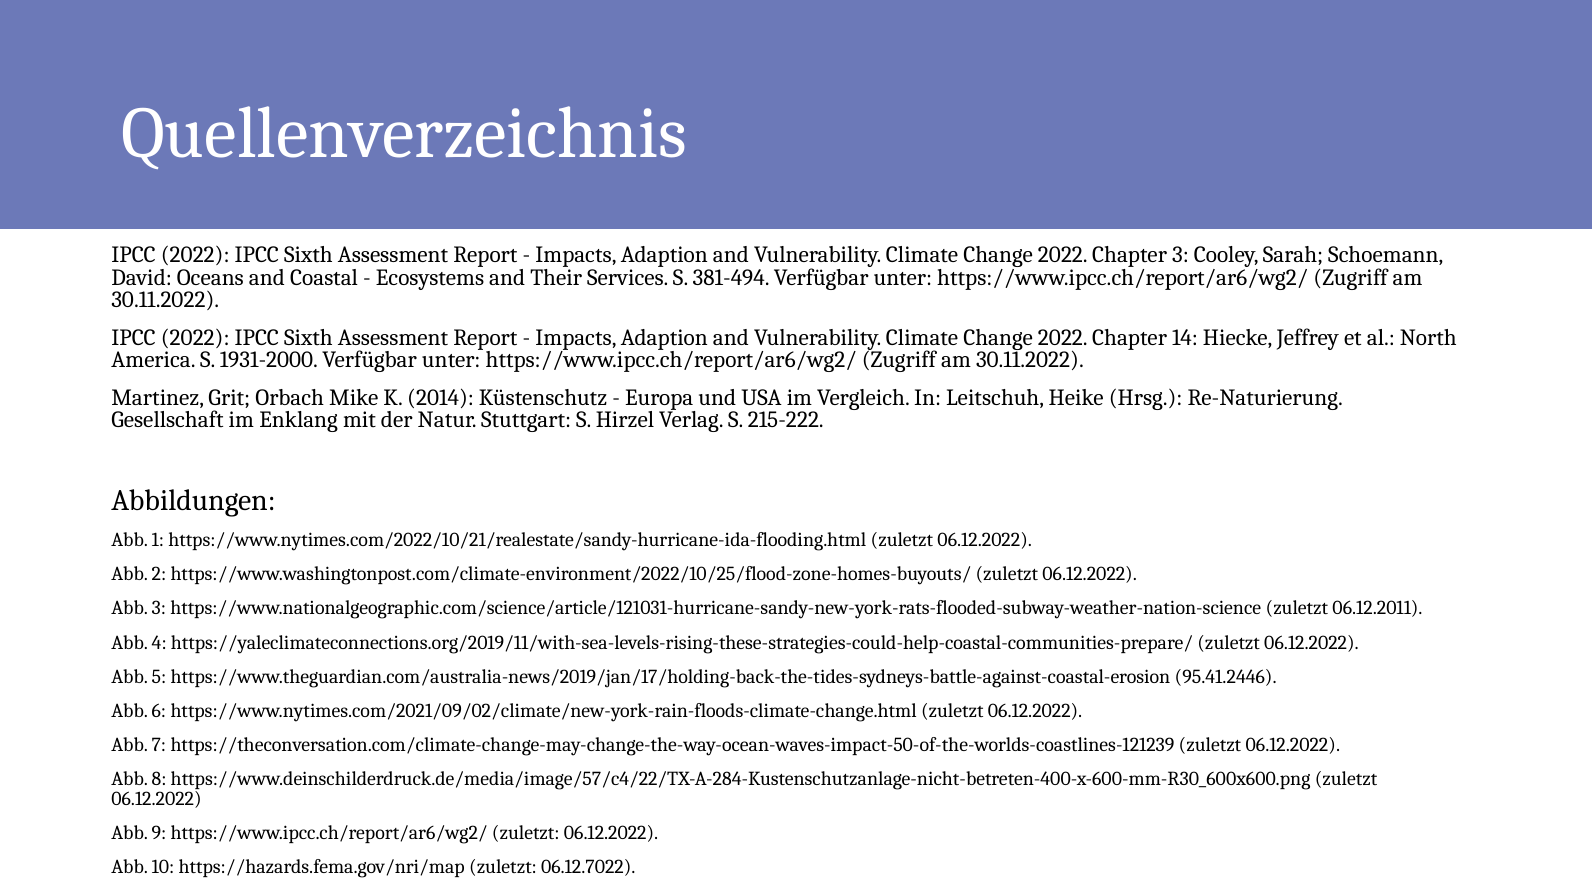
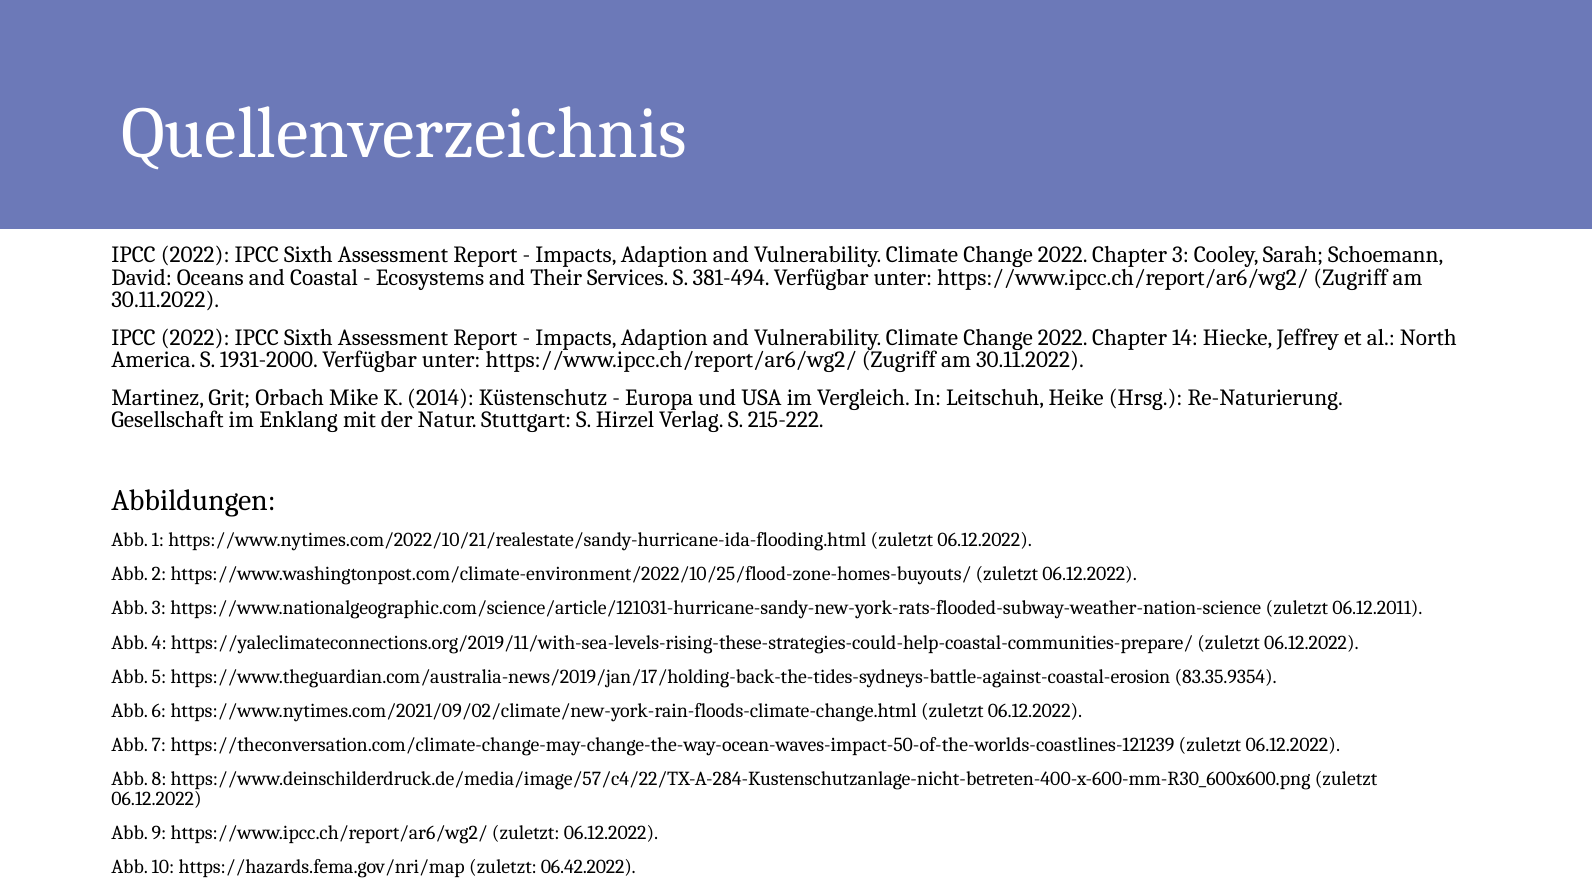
95.41.2446: 95.41.2446 -> 83.35.9354 (1226, 677)
06.12.7022: 06.12.7022 -> 06.42.2022 (588, 867)
